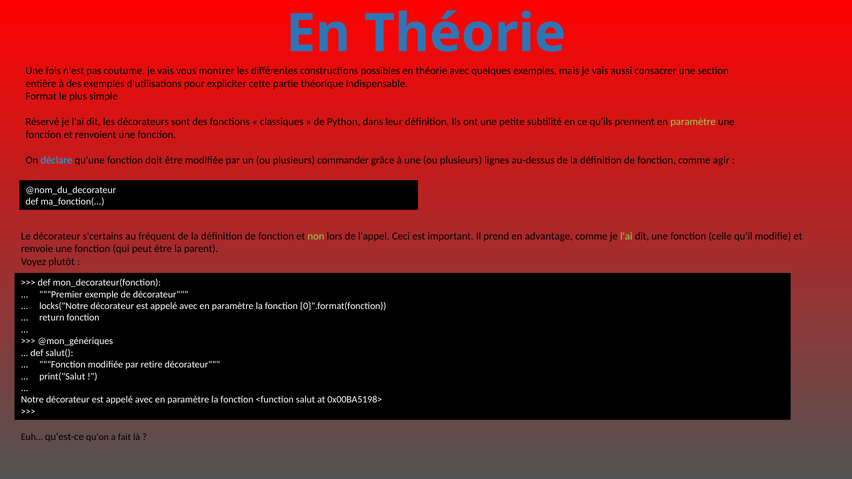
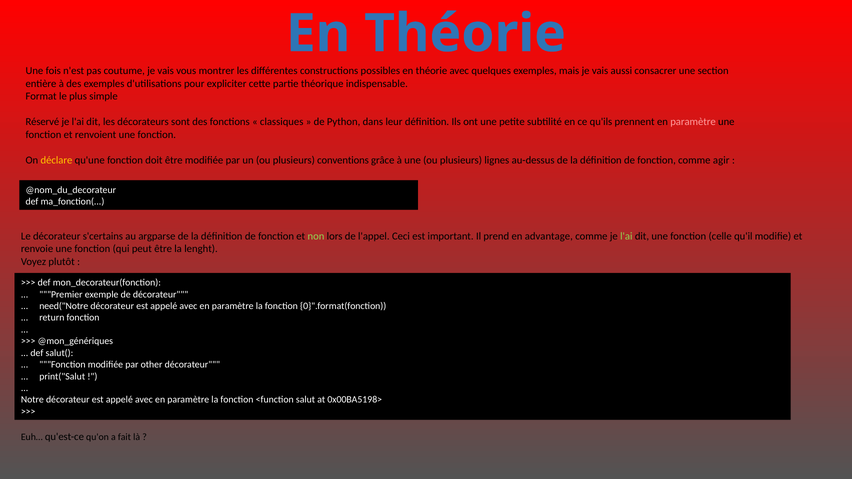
paramètre colour: light green -> pink (693, 122)
déclare colour: light blue -> yellow (56, 160)
commander: commander -> conventions (343, 160)
fréquent: fréquent -> argparse (157, 236)
parent: parent -> lenght (201, 249)
locks("Notre: locks("Notre -> need("Notre (64, 306)
retire: retire -> other (152, 365)
